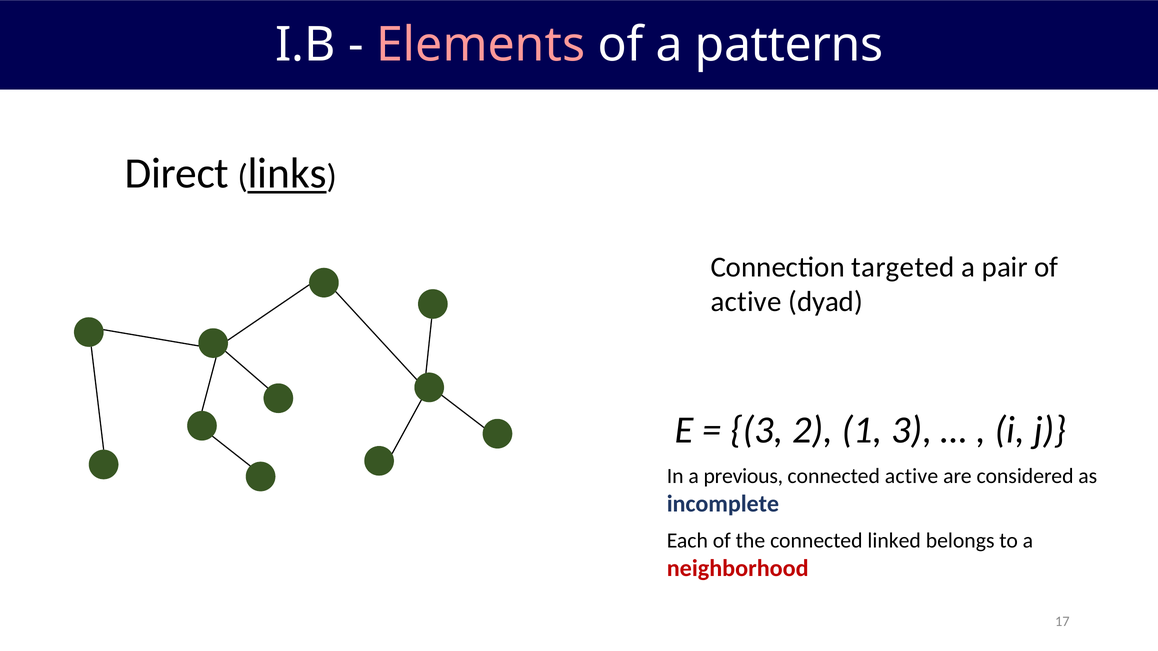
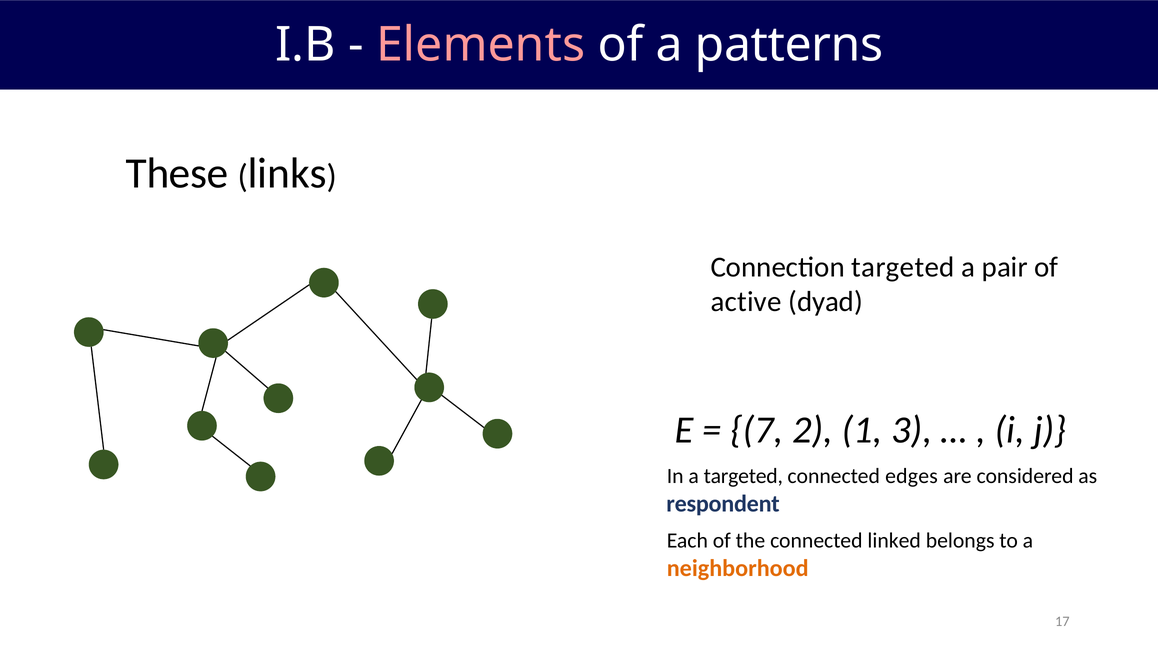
Direct: Direct -> These (177, 174)
links underline: present -> none (287, 174)
3: 3 -> 7 (757, 430)
a previous: previous -> targeted (743, 476)
connected active: active -> edges (911, 476)
incomplete: incomplete -> respondent (723, 504)
neighborhood colour: red -> orange (738, 569)
